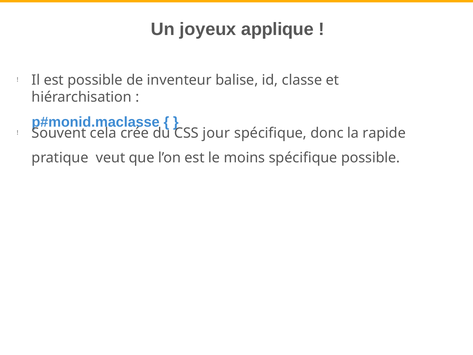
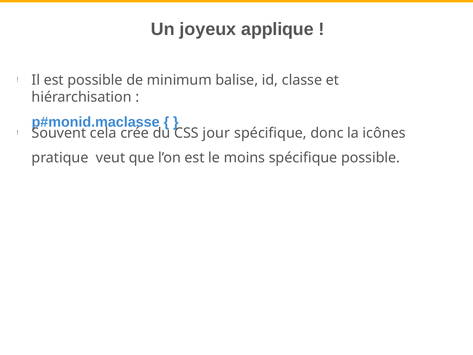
inventeur: inventeur -> minimum (179, 80)
rapide: rapide -> icônes (384, 133)
